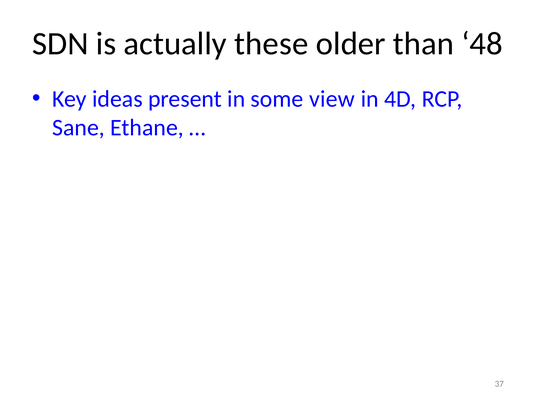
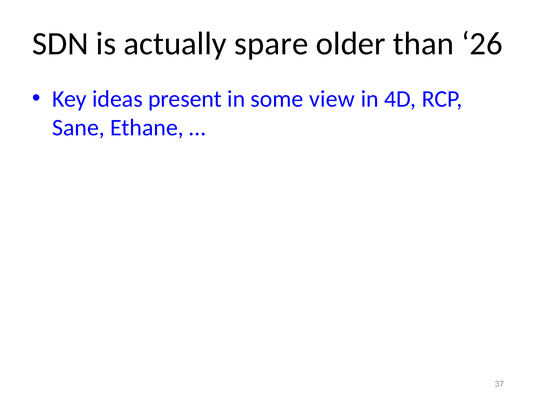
these: these -> spare (271, 44)
48: 48 -> 26 (482, 44)
